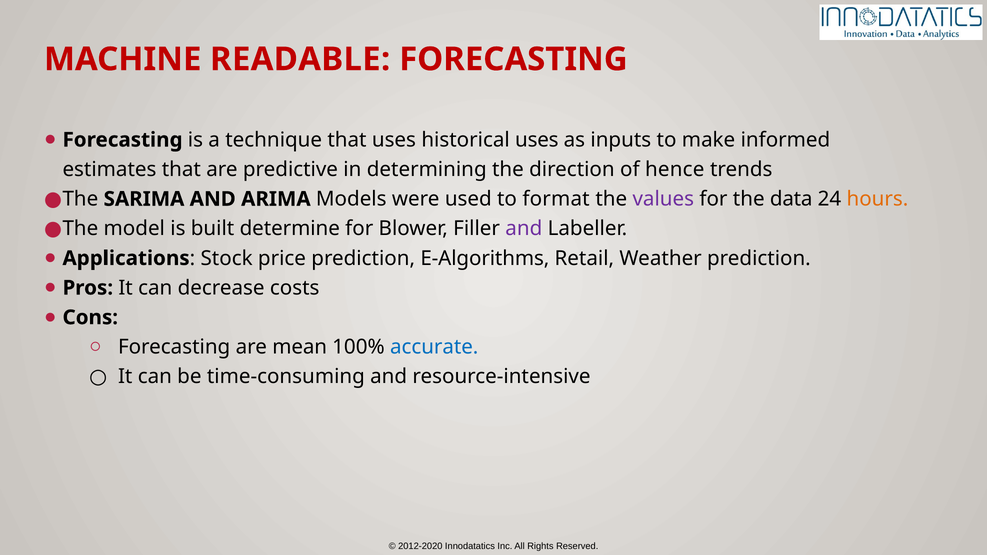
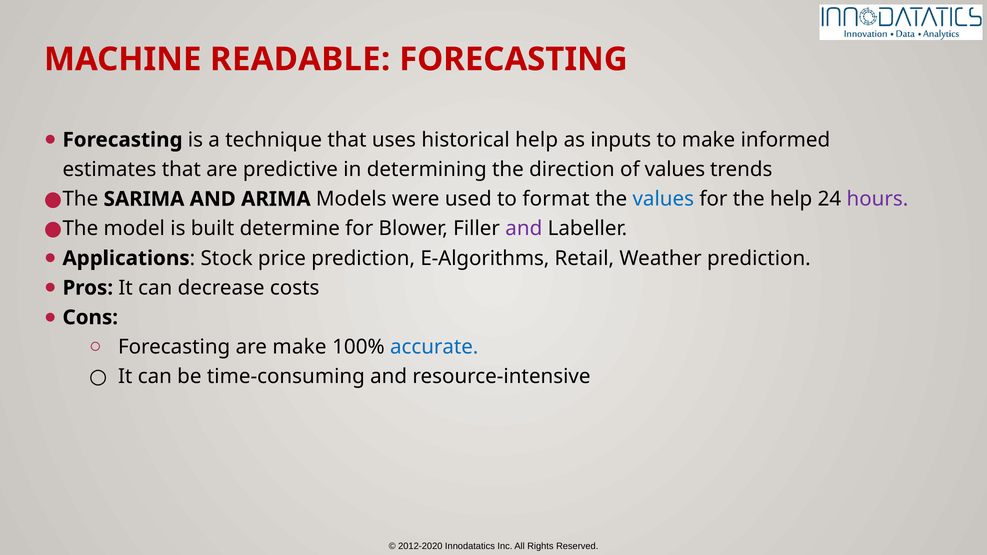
historical uses: uses -> help (537, 140)
of hence: hence -> values (675, 169)
values colour: purple -> blue (663, 199)
the data: data -> help (791, 199)
hours colour: orange -> purple (877, 199)
are mean: mean -> make (299, 347)
